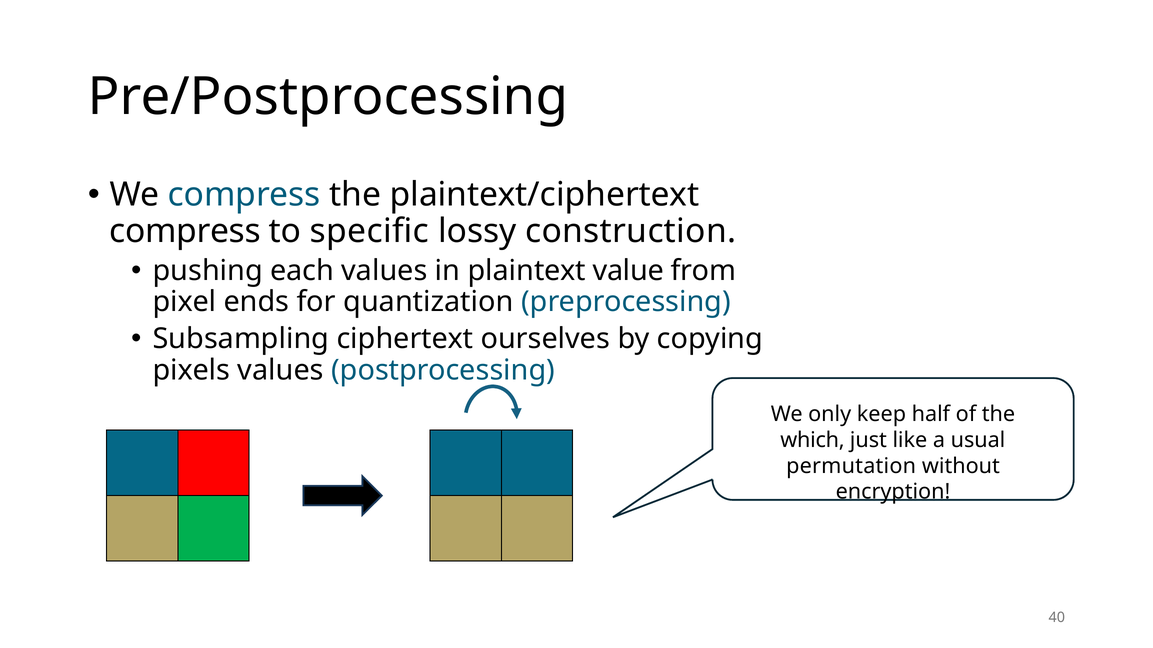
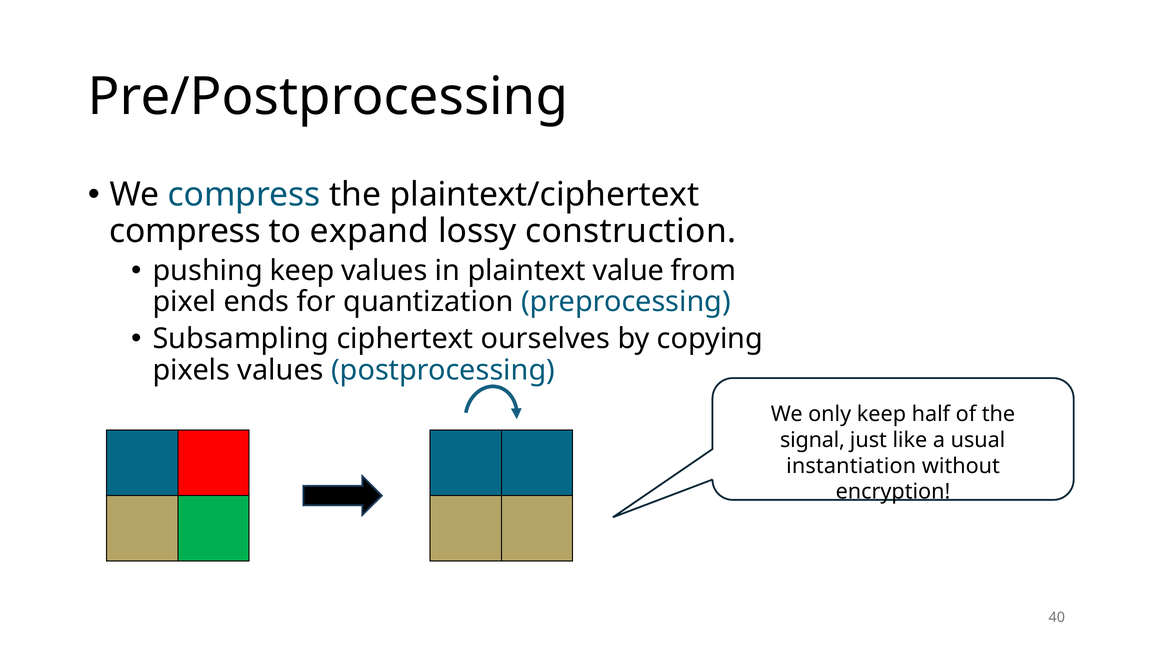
specific: specific -> expand (369, 231)
pushing each: each -> keep (302, 271)
which: which -> signal (812, 440)
permutation: permutation -> instantiation (851, 466)
